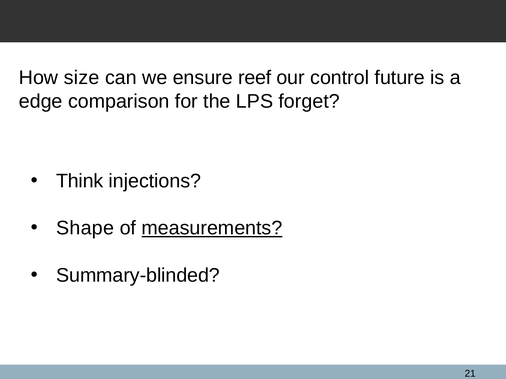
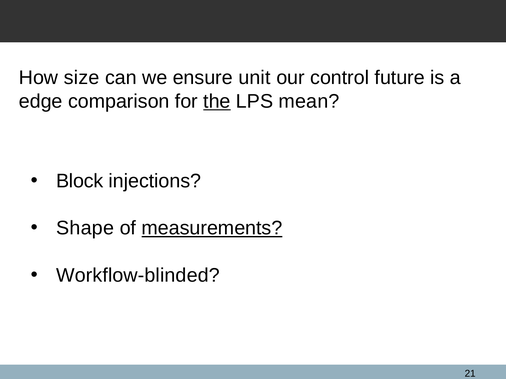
reef: reef -> unit (254, 78)
the underline: none -> present (217, 102)
forget: forget -> mean (309, 102)
Think: Think -> Block (80, 181)
Summary-blinded: Summary-blinded -> Workflow-blinded (138, 276)
